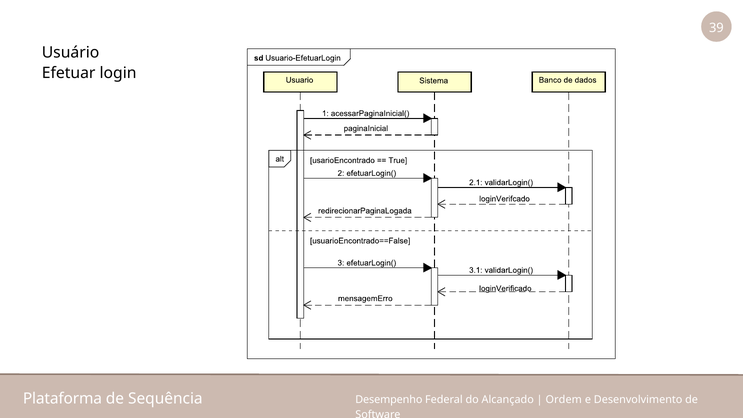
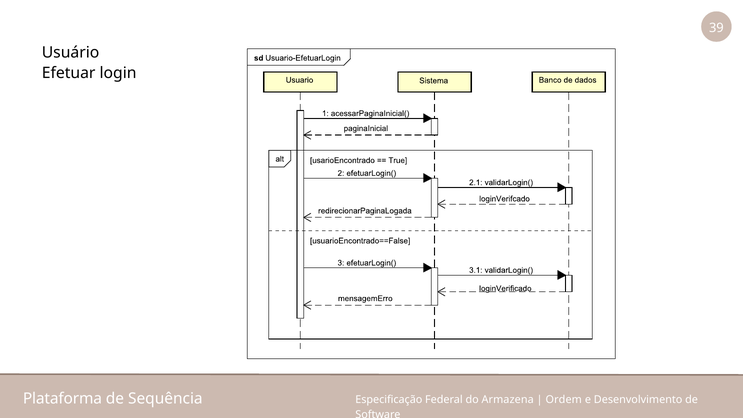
Desempenho: Desempenho -> Especificação (389, 399)
Alcançado: Alcançado -> Armazena (508, 399)
